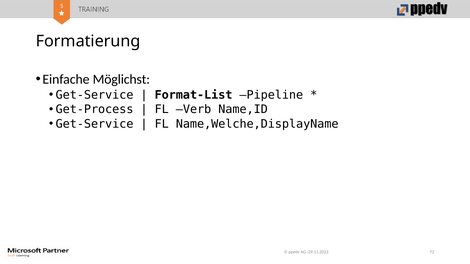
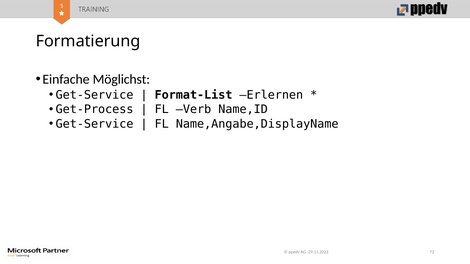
Pipeline: Pipeline -> Erlernen (271, 95)
Name,Welche,DisplayName: Name,Welche,DisplayName -> Name,Angabe,DisplayName (257, 124)
